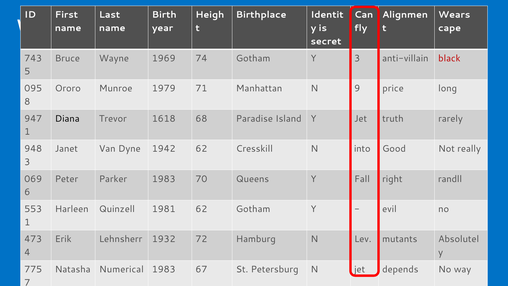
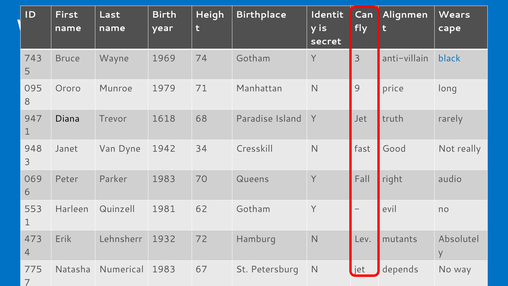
black colour: red -> blue (449, 58)
1942 62: 62 -> 34 (201, 149)
N into: into -> fast (362, 149)
randll: randll -> audio (450, 179)
